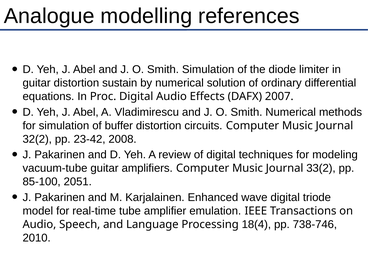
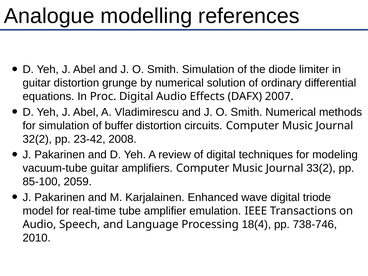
sustain: sustain -> grunge (120, 83)
2051: 2051 -> 2059 (78, 182)
